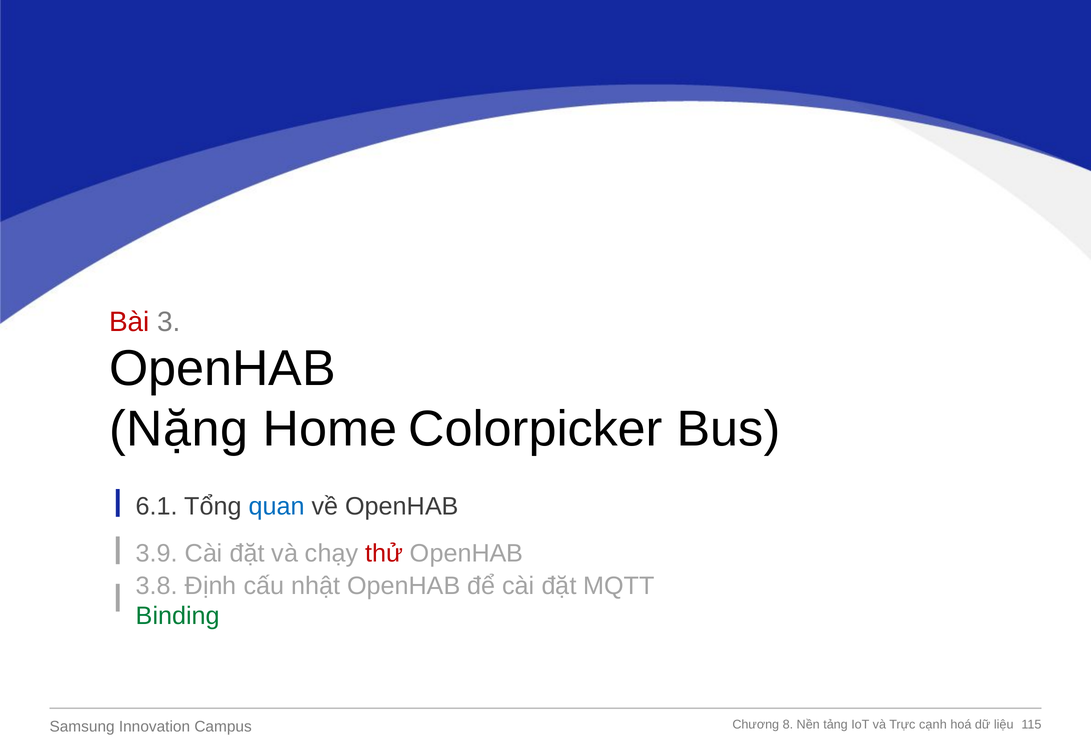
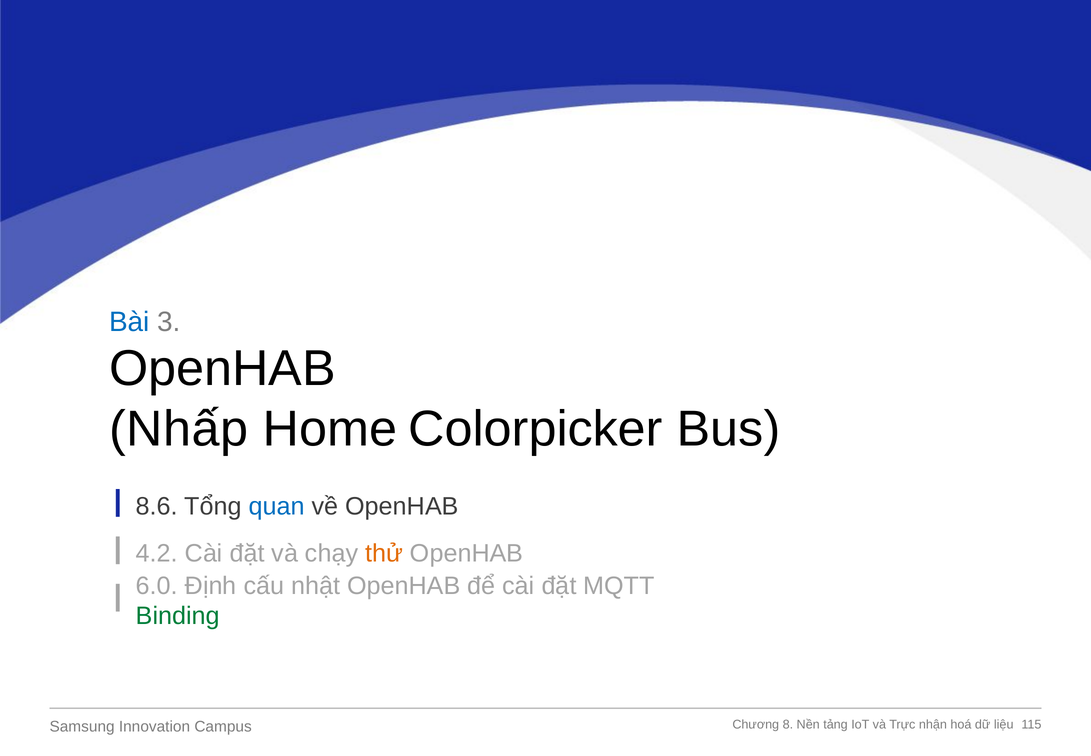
Bài colour: red -> blue (129, 322)
Nặng: Nặng -> Nhấp (179, 429)
6.1: 6.1 -> 8.6 (157, 506)
3.9: 3.9 -> 4.2 (157, 553)
thử colour: red -> orange (384, 553)
3.8: 3.8 -> 6.0 (157, 586)
cạnh: cạnh -> nhận (933, 724)
